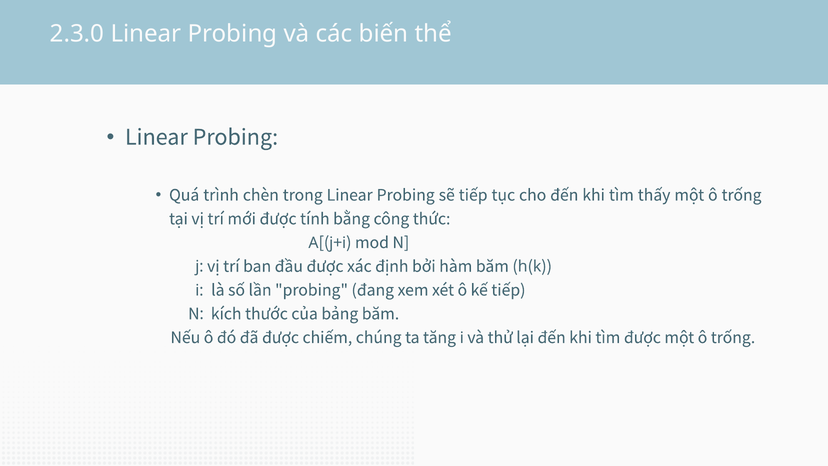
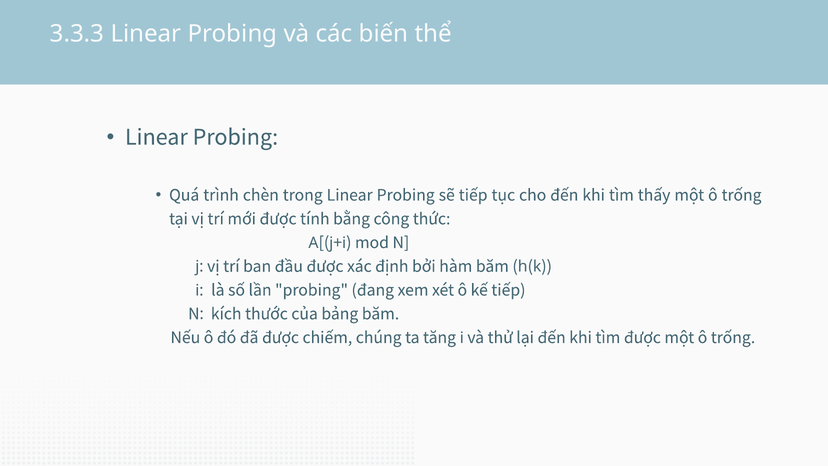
2.3.0: 2.3.0 -> 3.3.3 (77, 34)
